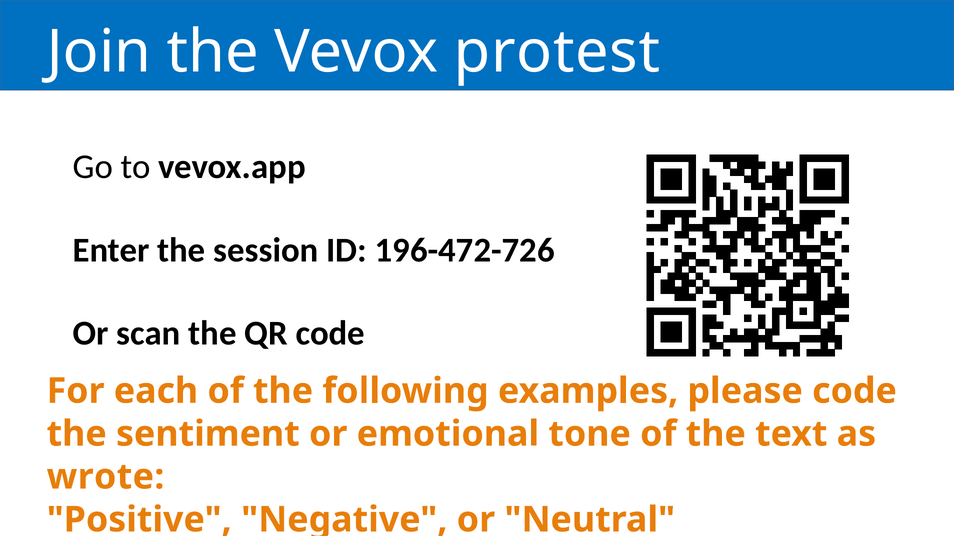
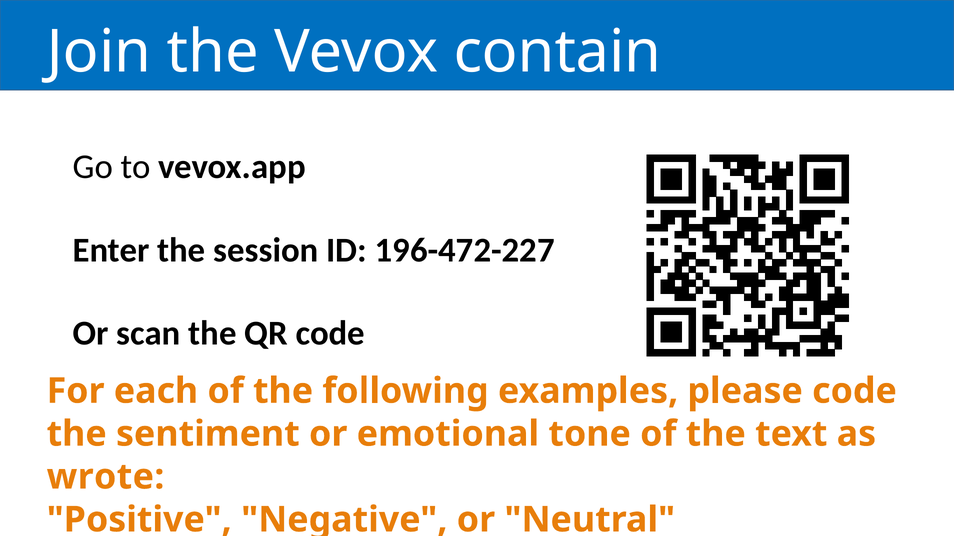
protest: protest -> contain (557, 52)
196-472-726: 196-472-726 -> 196-472-227 (465, 250)
